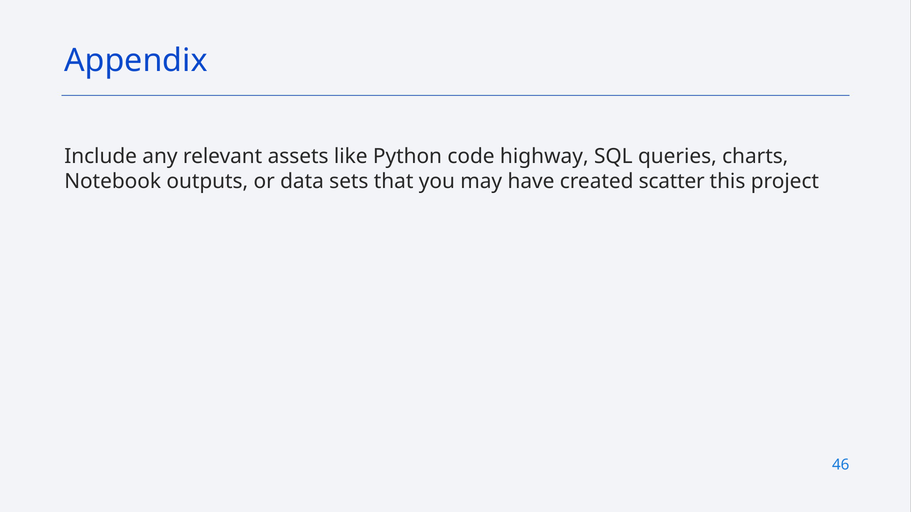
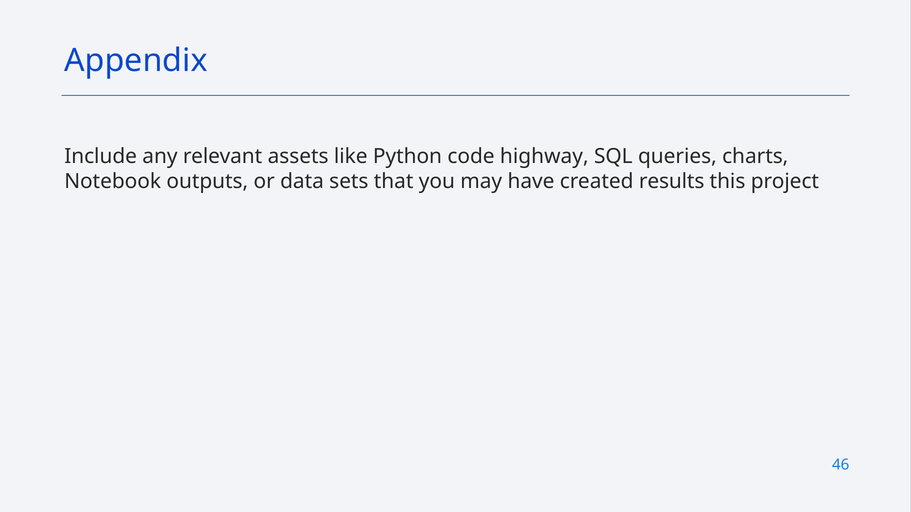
scatter: scatter -> results (672, 181)
